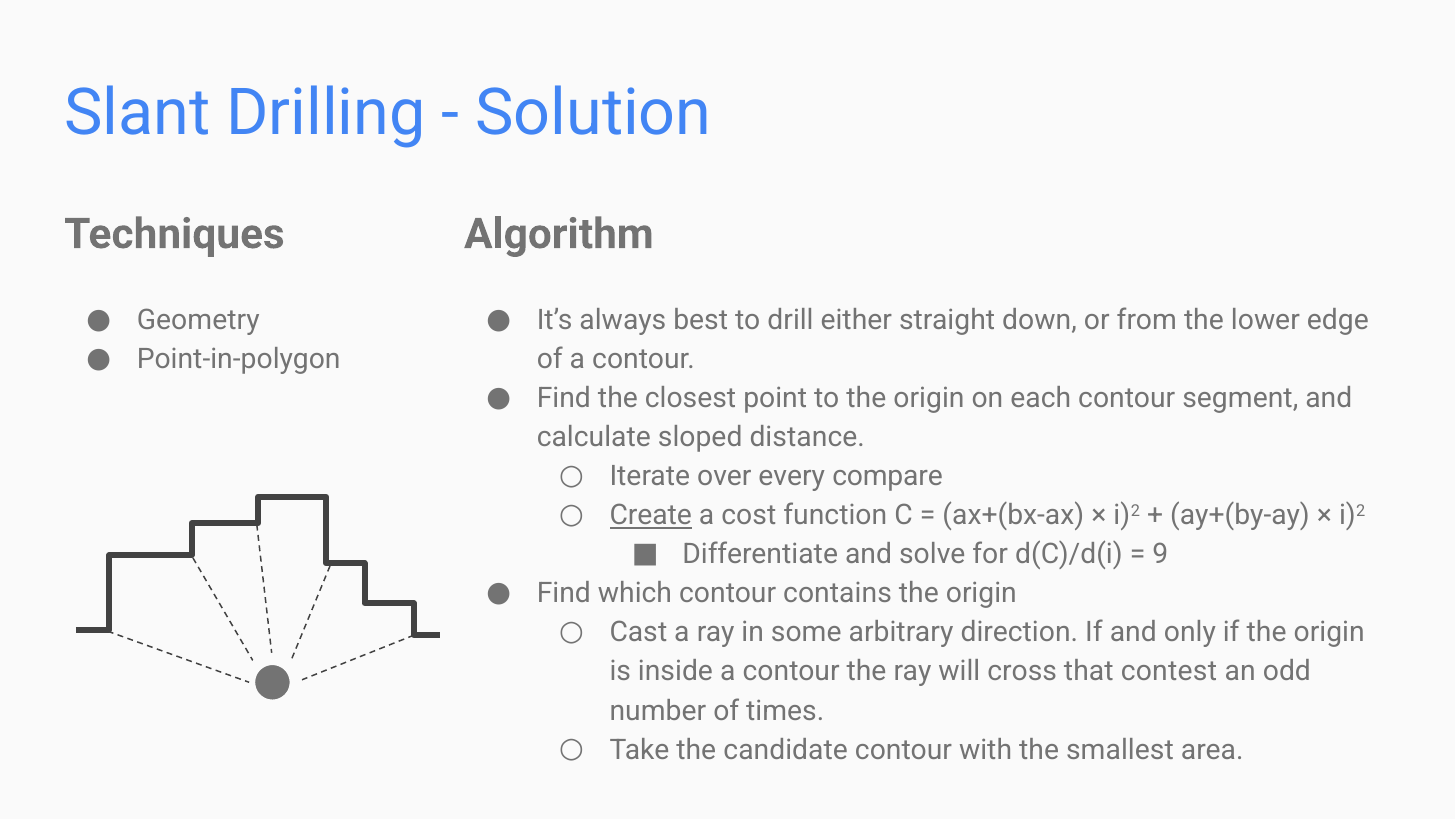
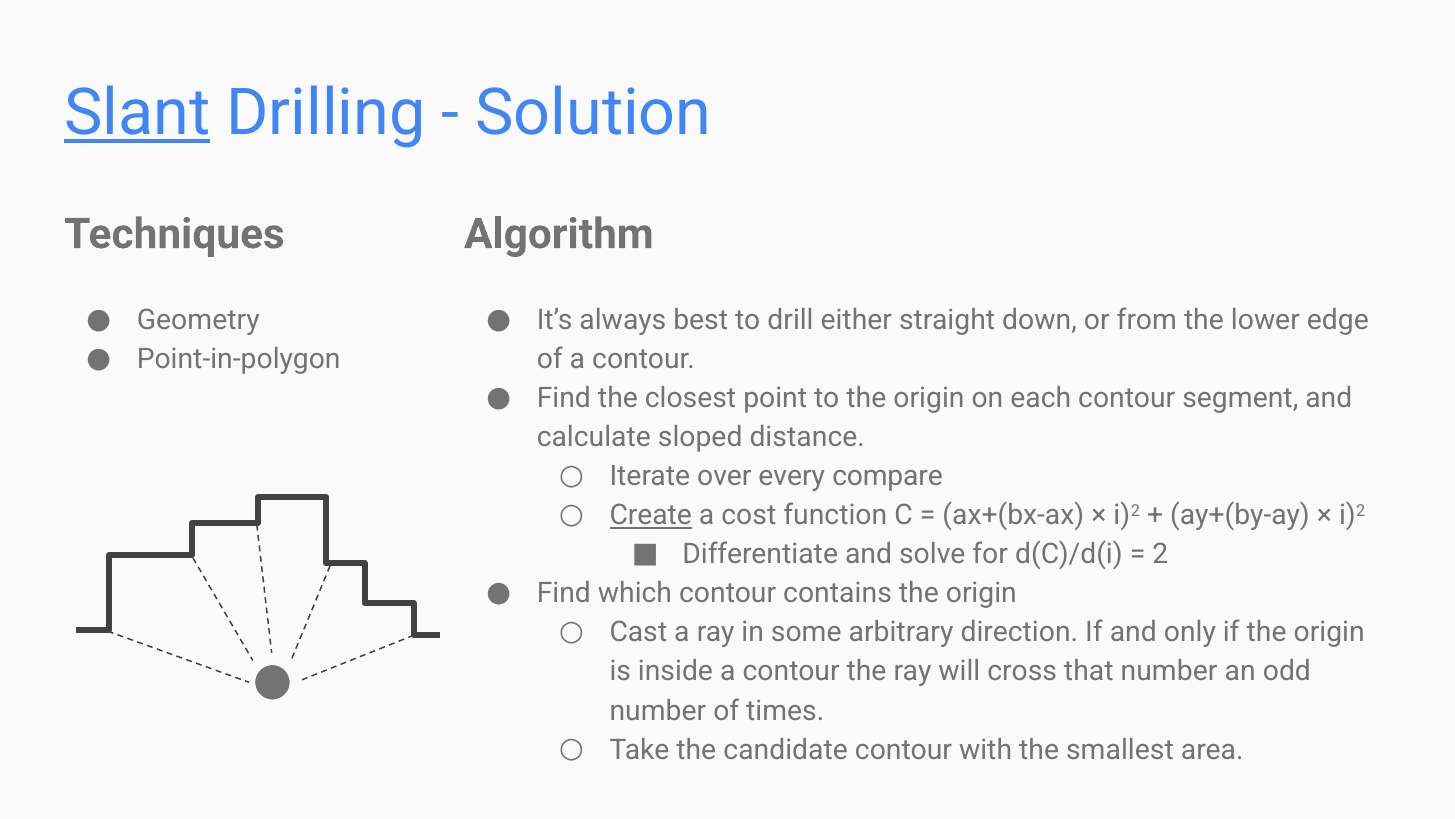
Slant underline: none -> present (137, 113)
9: 9 -> 2 (1160, 554)
that contest: contest -> number (1169, 671)
